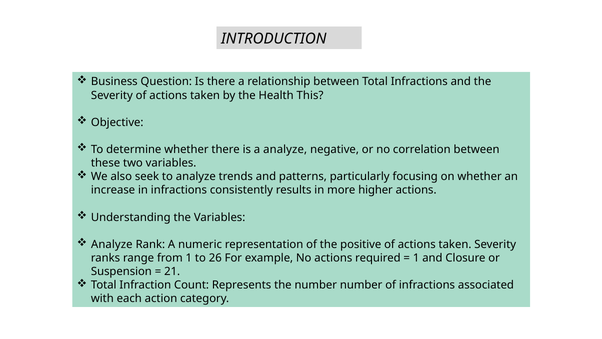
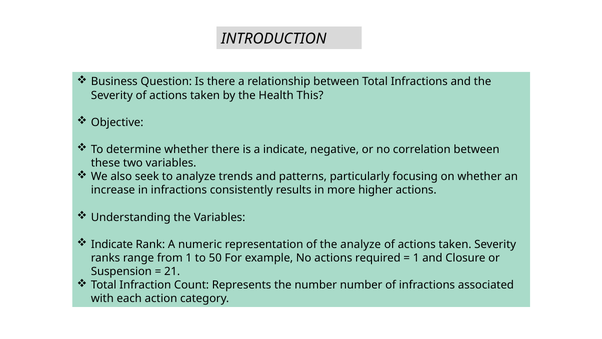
a analyze: analyze -> indicate (285, 149)
Analyze: Analyze -> Indicate (112, 244)
the positive: positive -> analyze (361, 244)
26: 26 -> 50 (215, 258)
